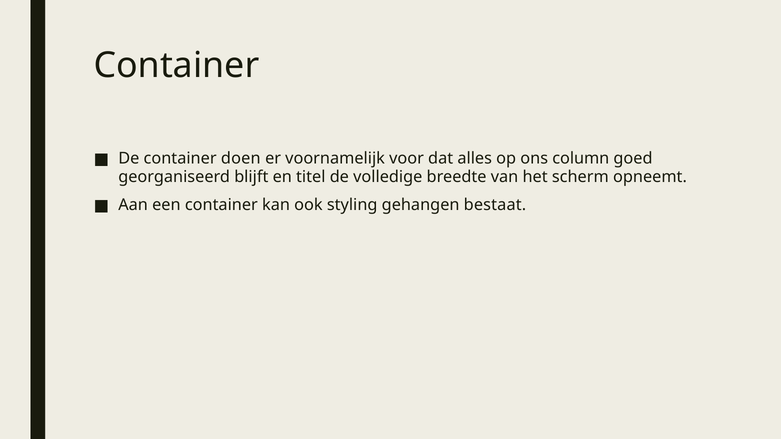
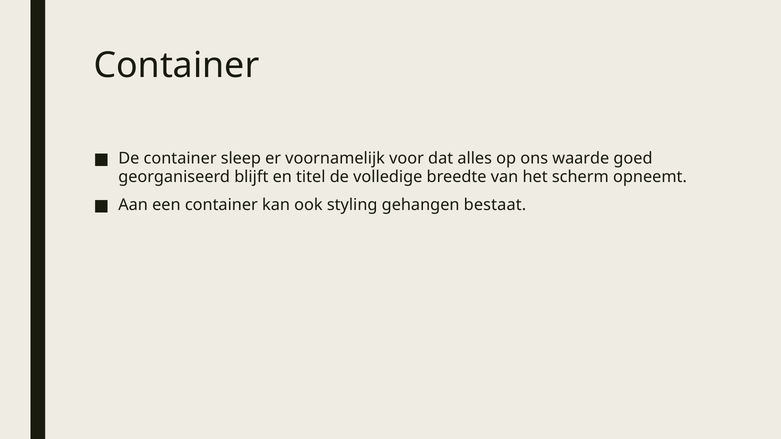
doen: doen -> sleep (241, 159)
column: column -> waarde (581, 159)
